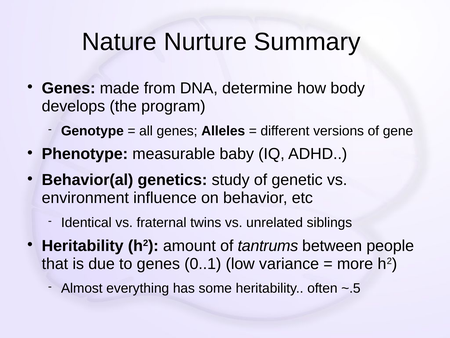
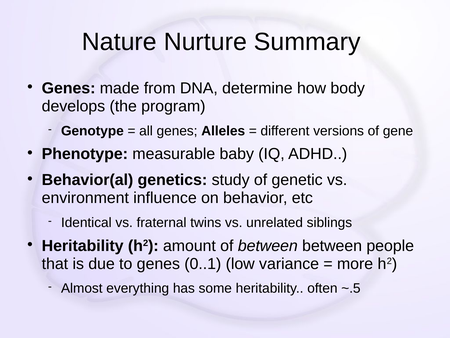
of tantrums: tantrums -> between (268, 246)
